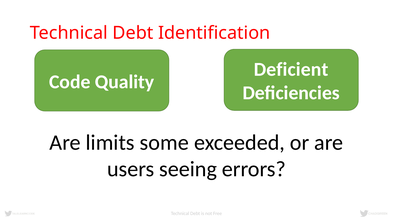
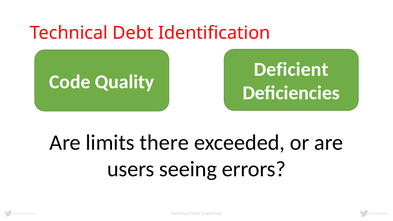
some: some -> there (164, 143)
